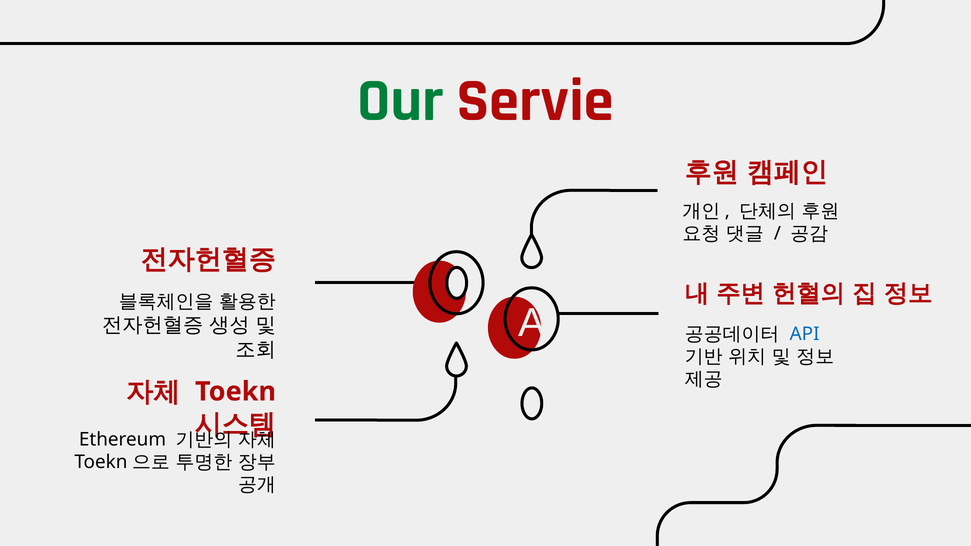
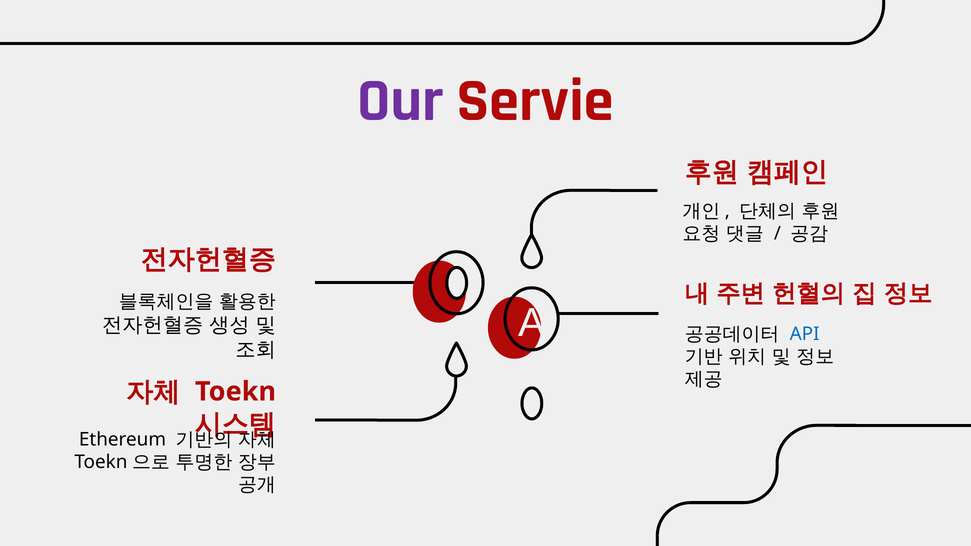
Our colour: green -> purple (400, 100)
